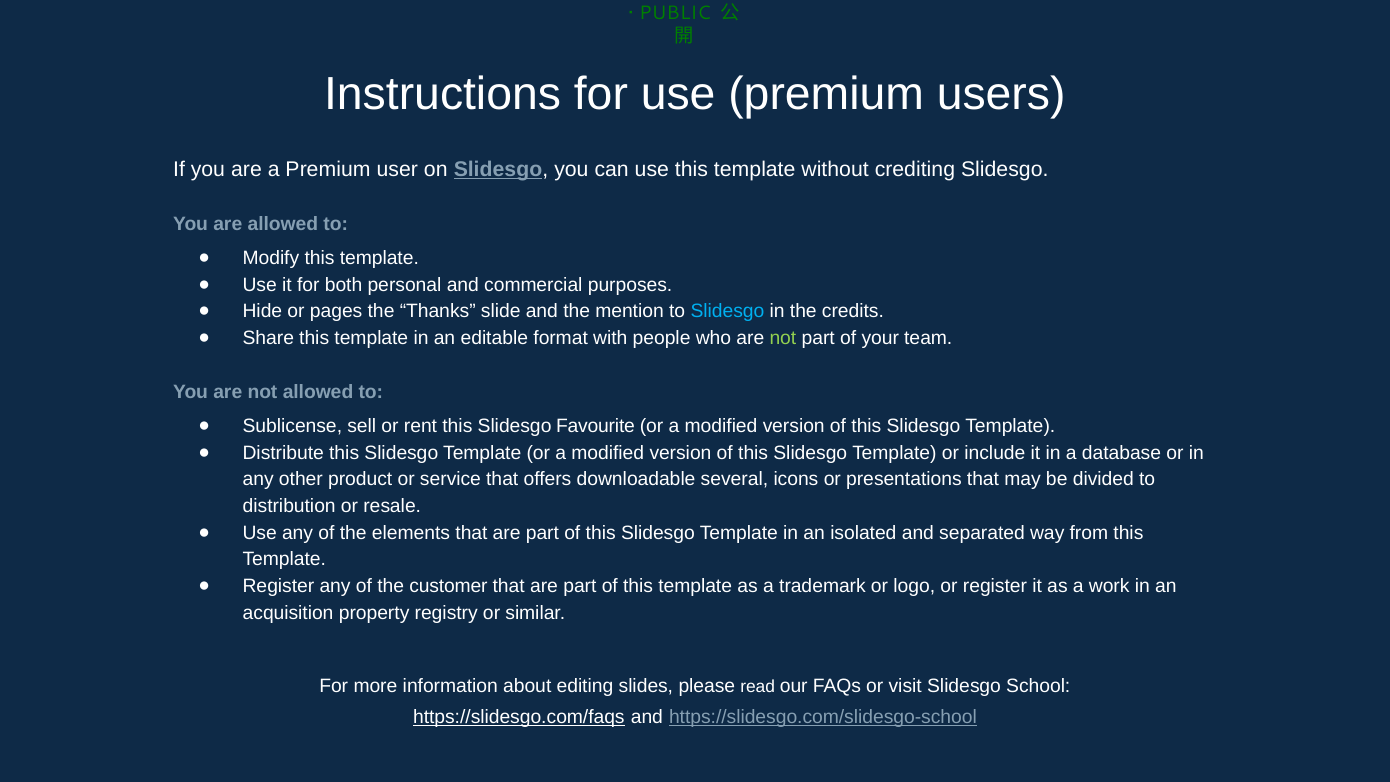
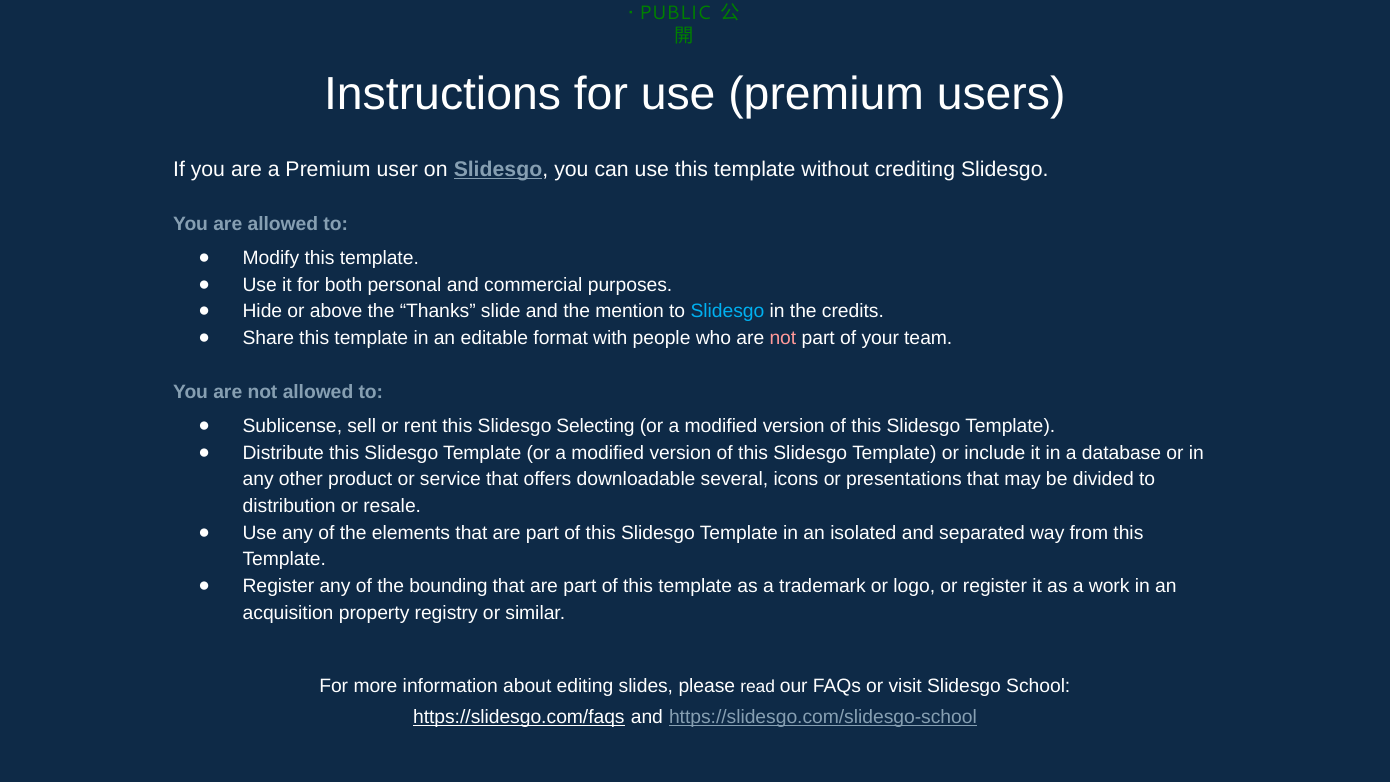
pages: pages -> above (336, 311)
not colour: light green -> pink (783, 338)
Favourite: Favourite -> Selecting (595, 426)
customer: customer -> bounding (448, 586)
